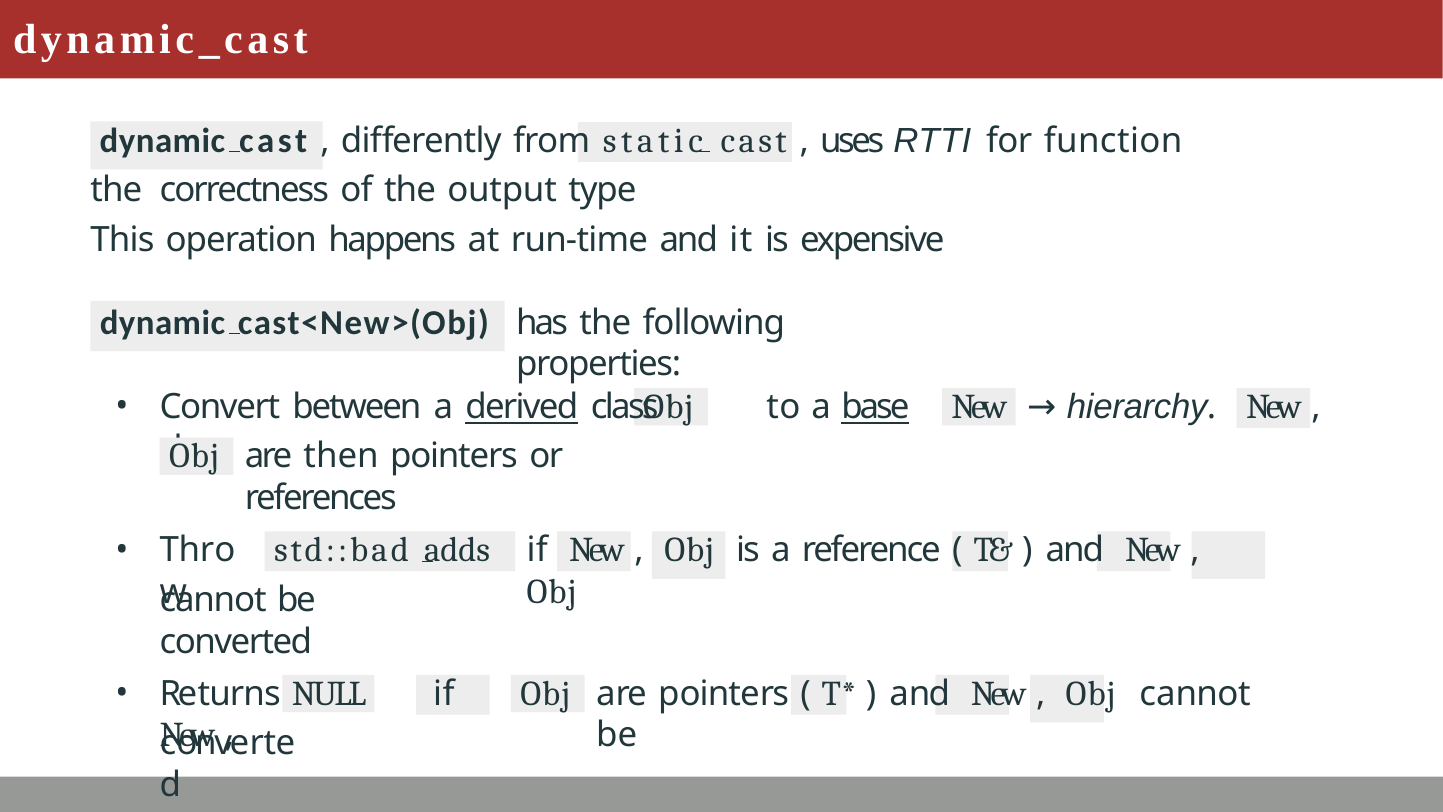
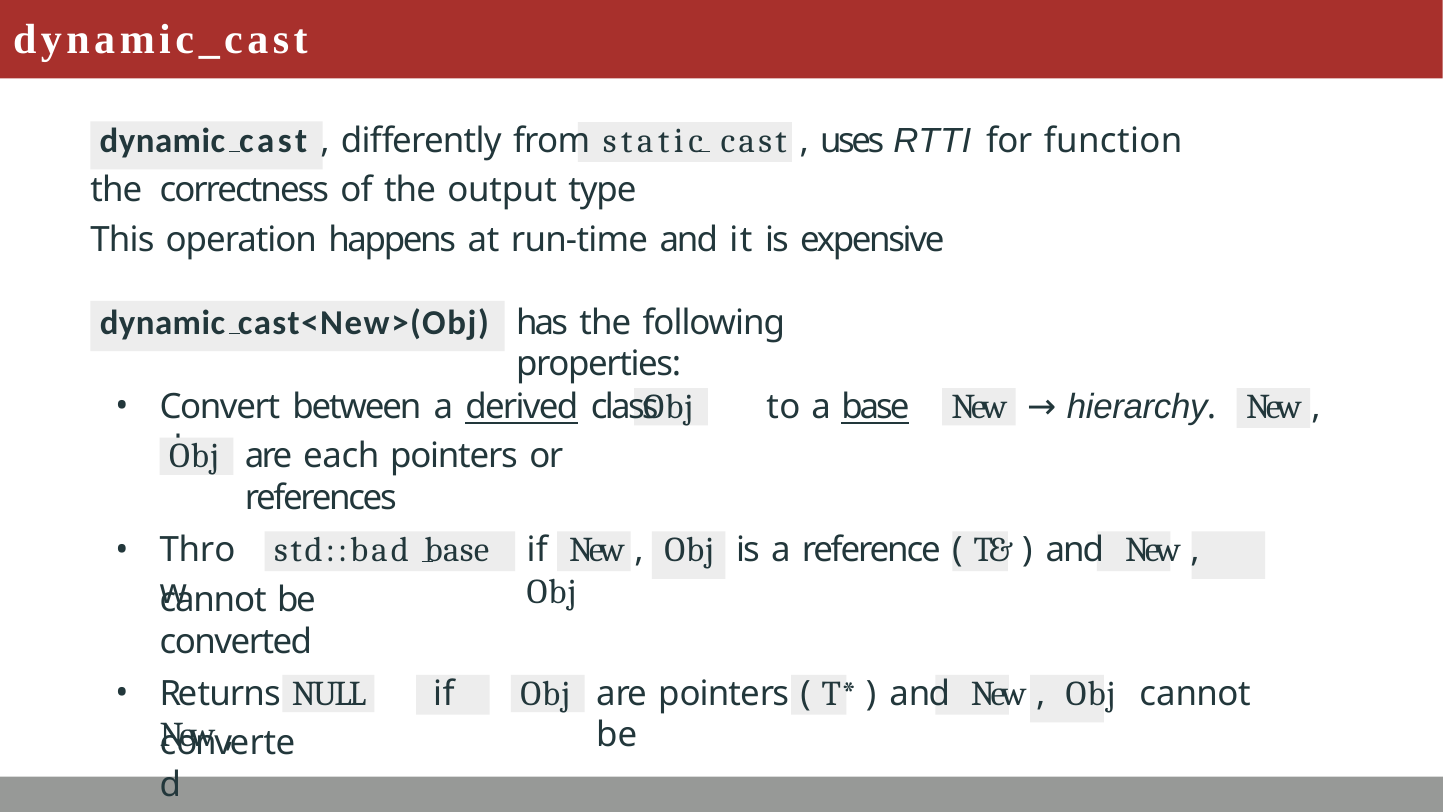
then: then -> each (341, 456)
std::bad adds: adds -> base (457, 550)
